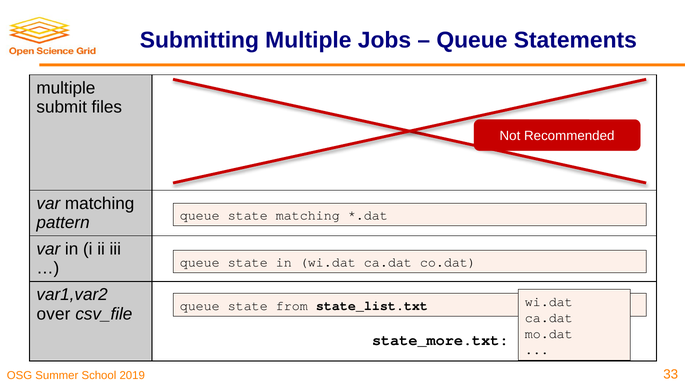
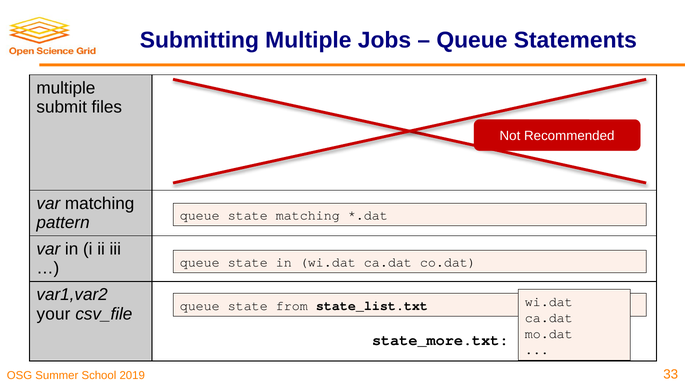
over: over -> your (54, 314)
